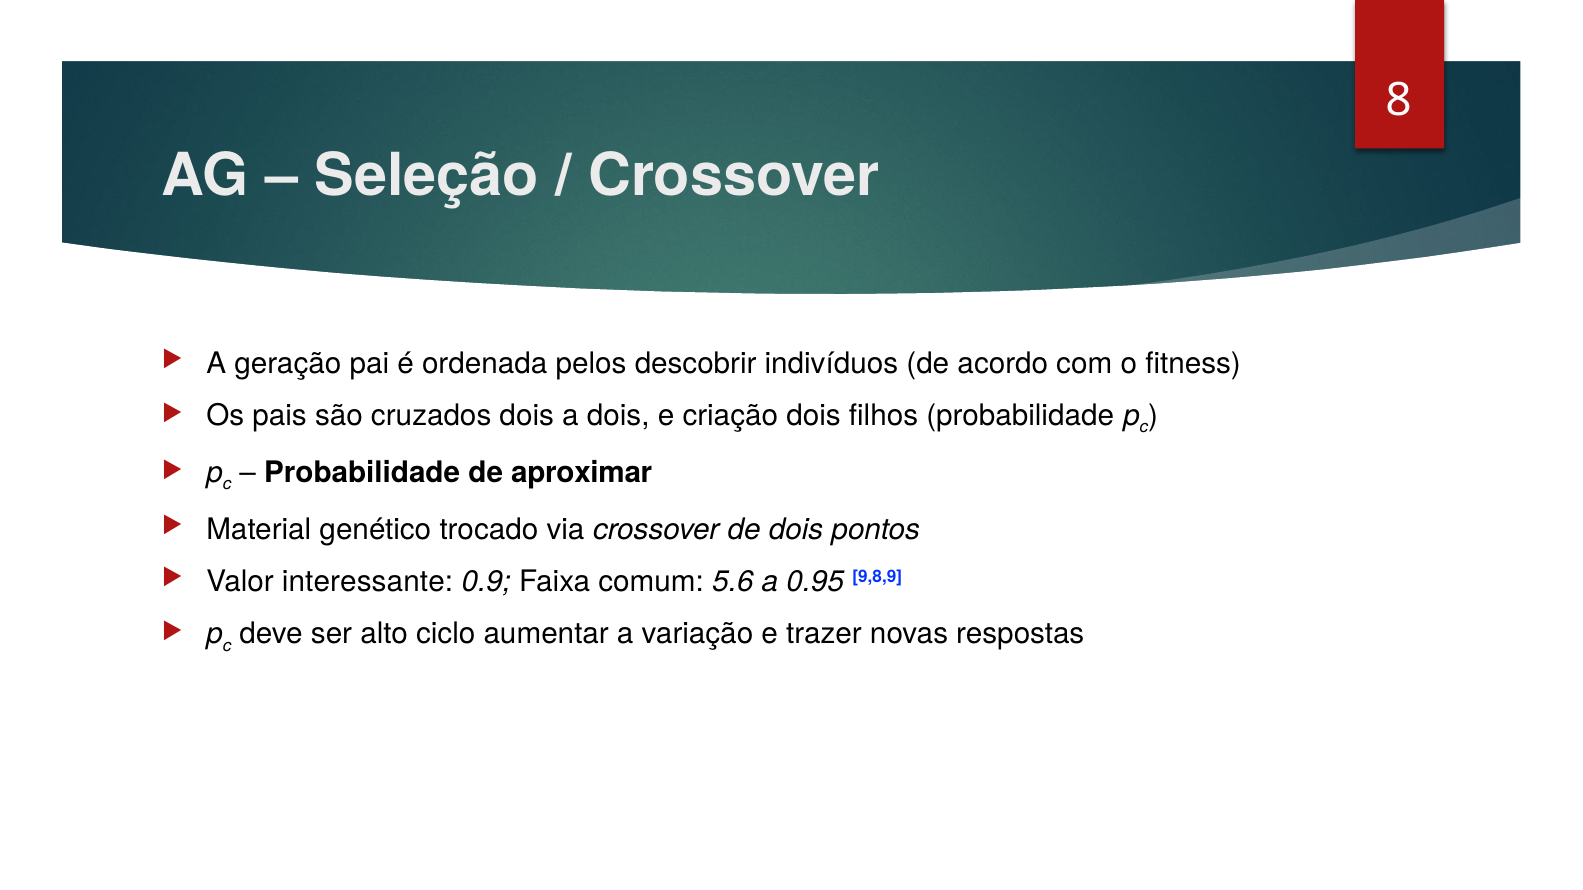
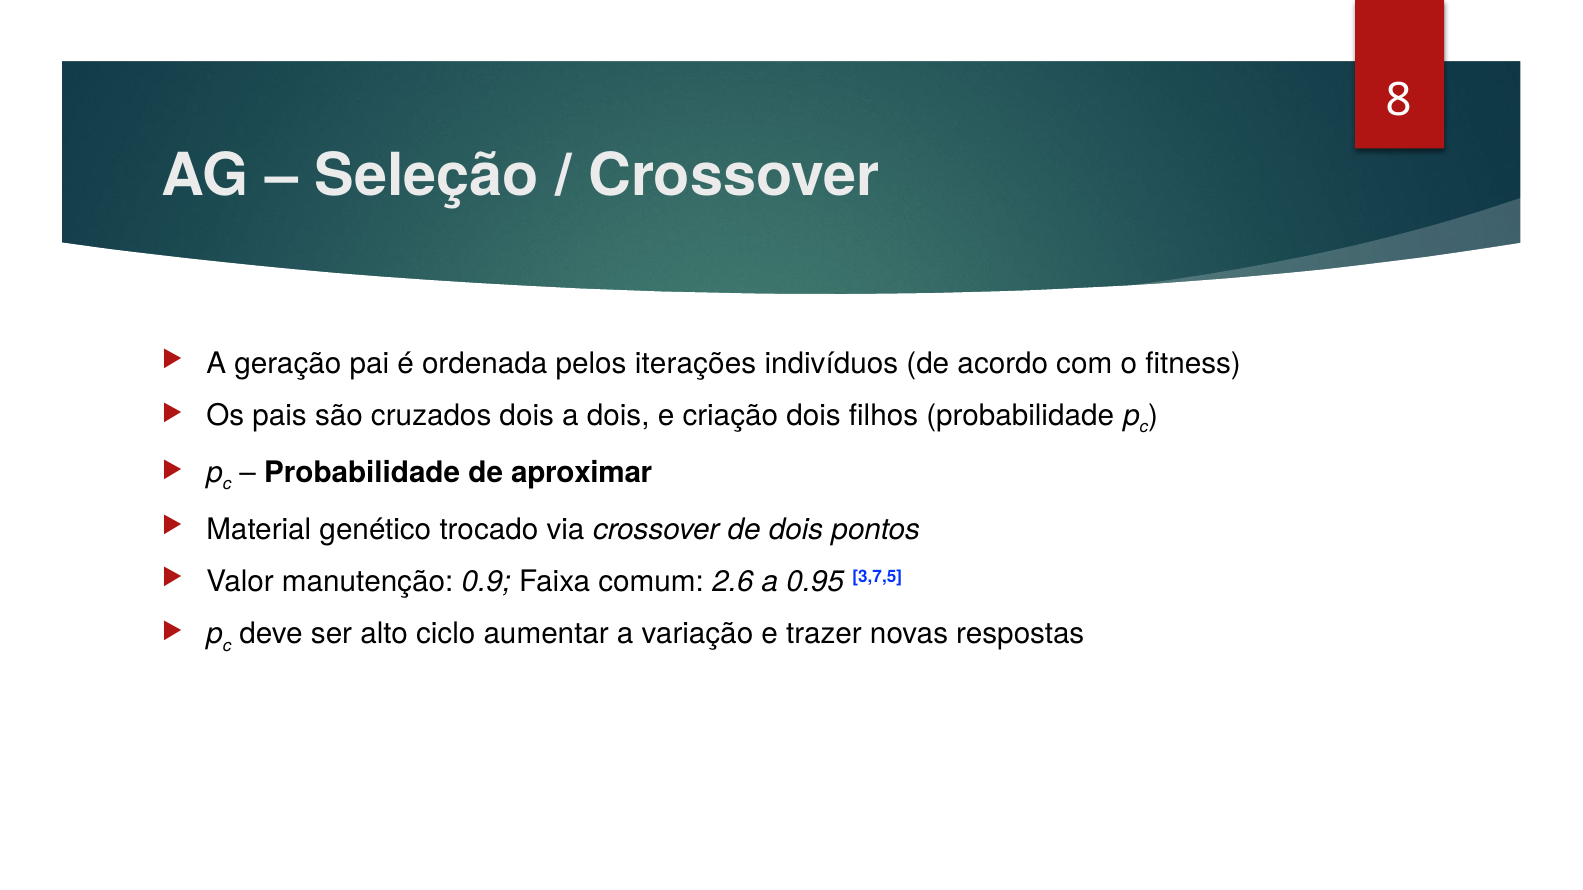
descobrir: descobrir -> iterações (696, 364)
interessante: interessante -> manutenção (368, 582)
5.6: 5.6 -> 2.6 (733, 582)
9,8,9: 9,8,9 -> 3,7,5 (877, 577)
